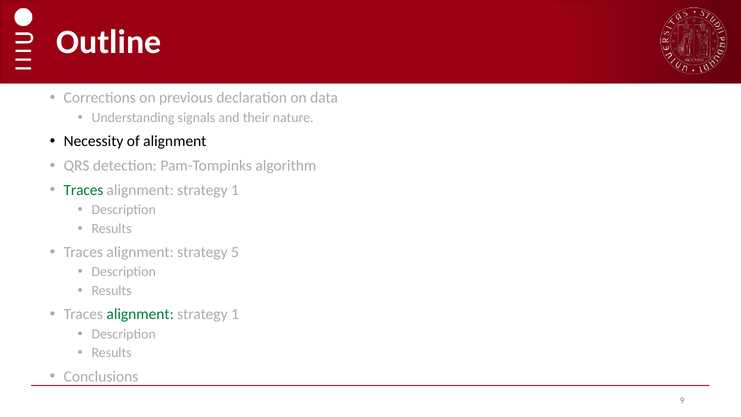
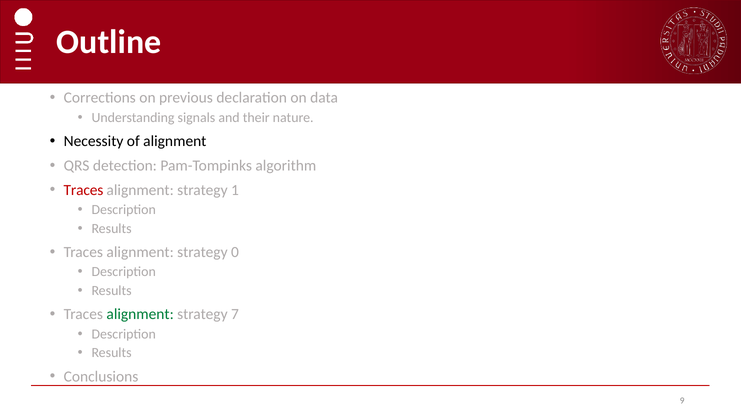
Traces colour: green -> red (83, 190)
5: 5 -> 0 (235, 252)
1: 1 -> 7 (235, 314)
